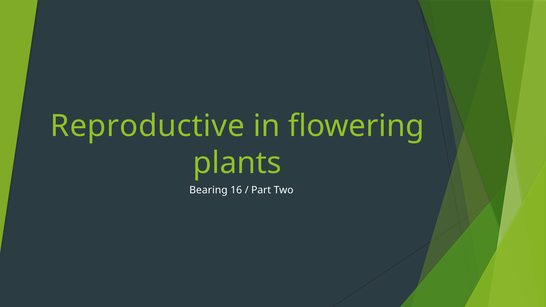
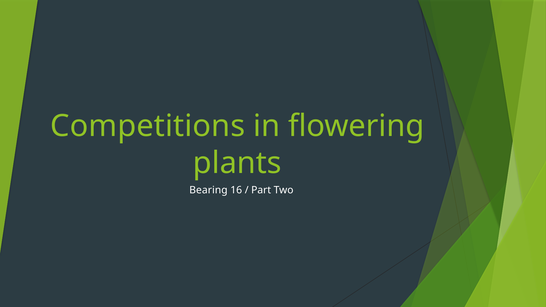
Reproductive: Reproductive -> Competitions (148, 126)
